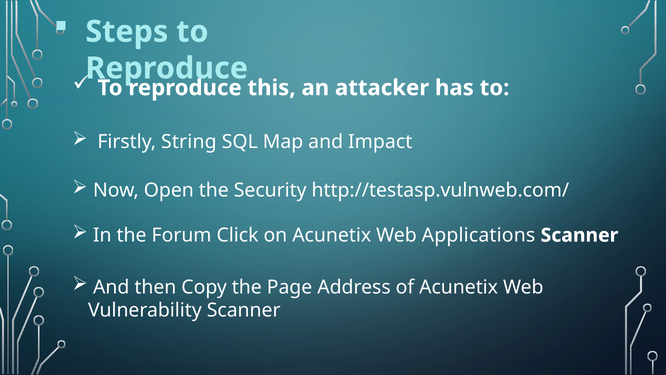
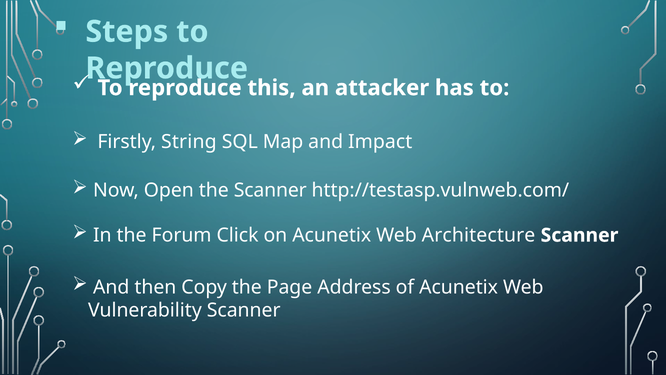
the Security: Security -> Scanner (270, 190)
Applications: Applications -> Architecture (479, 235)
